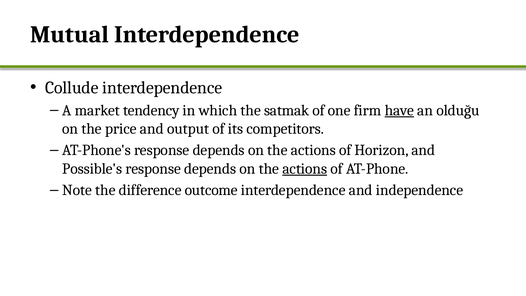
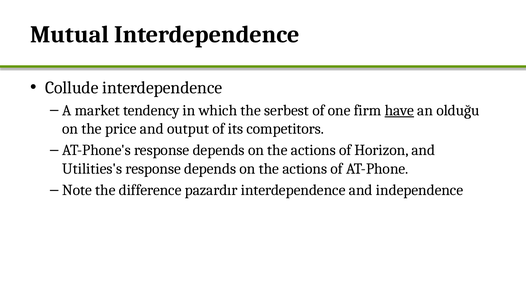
satmak: satmak -> serbest (287, 110)
Possible's: Possible's -> Utilities's (92, 169)
actions underline: present -> none (305, 169)
outcome: outcome -> pazardır (211, 190)
